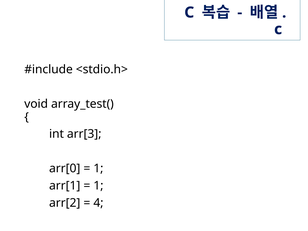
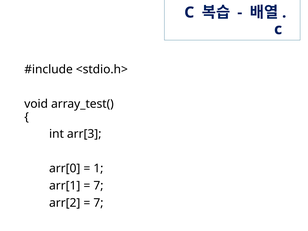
1: 1 -> 7 (98, 186)
4: 4 -> 7 (98, 203)
